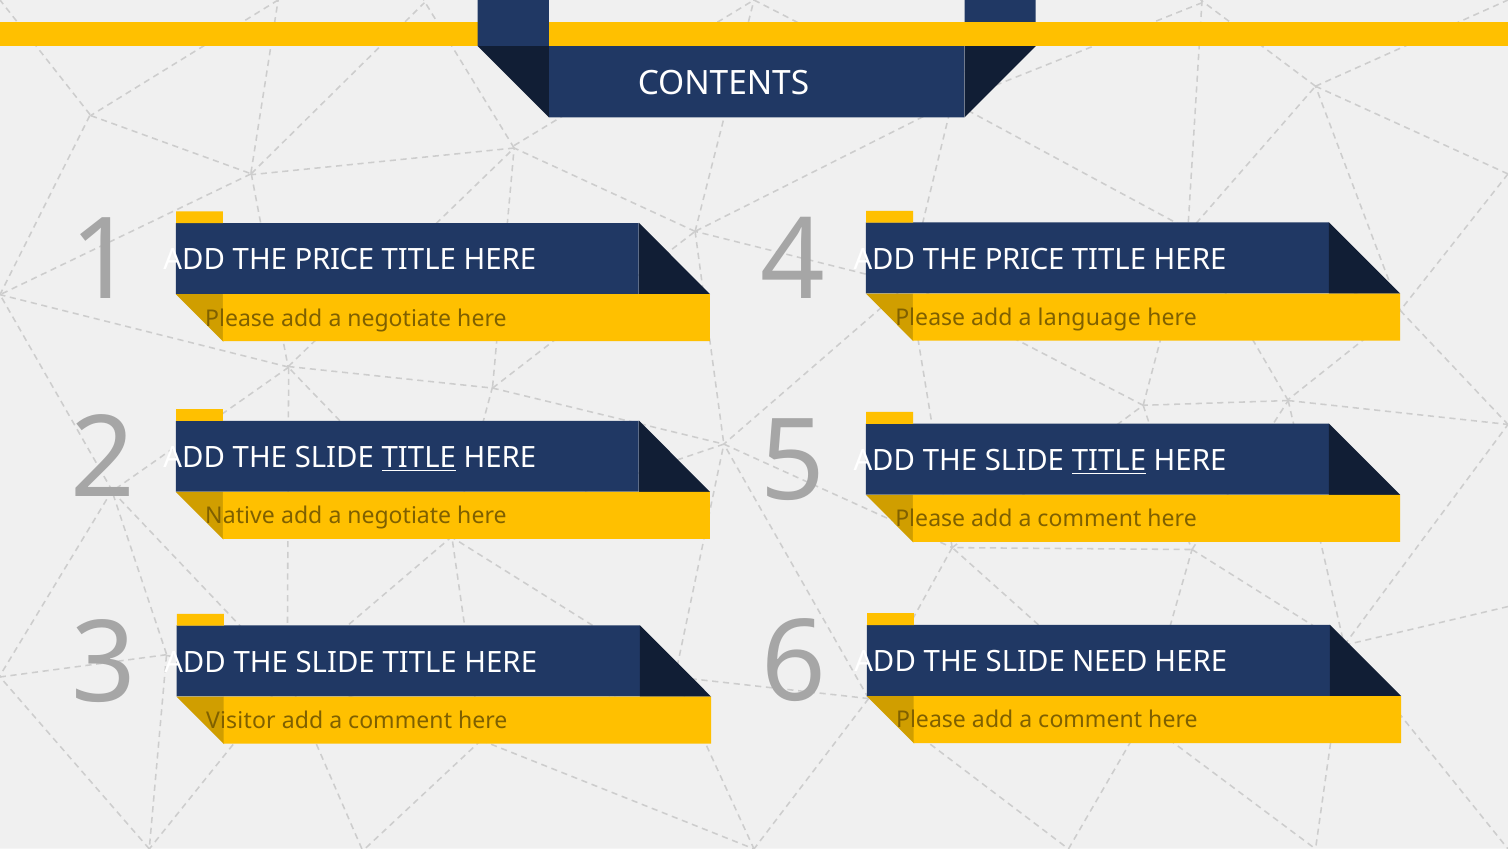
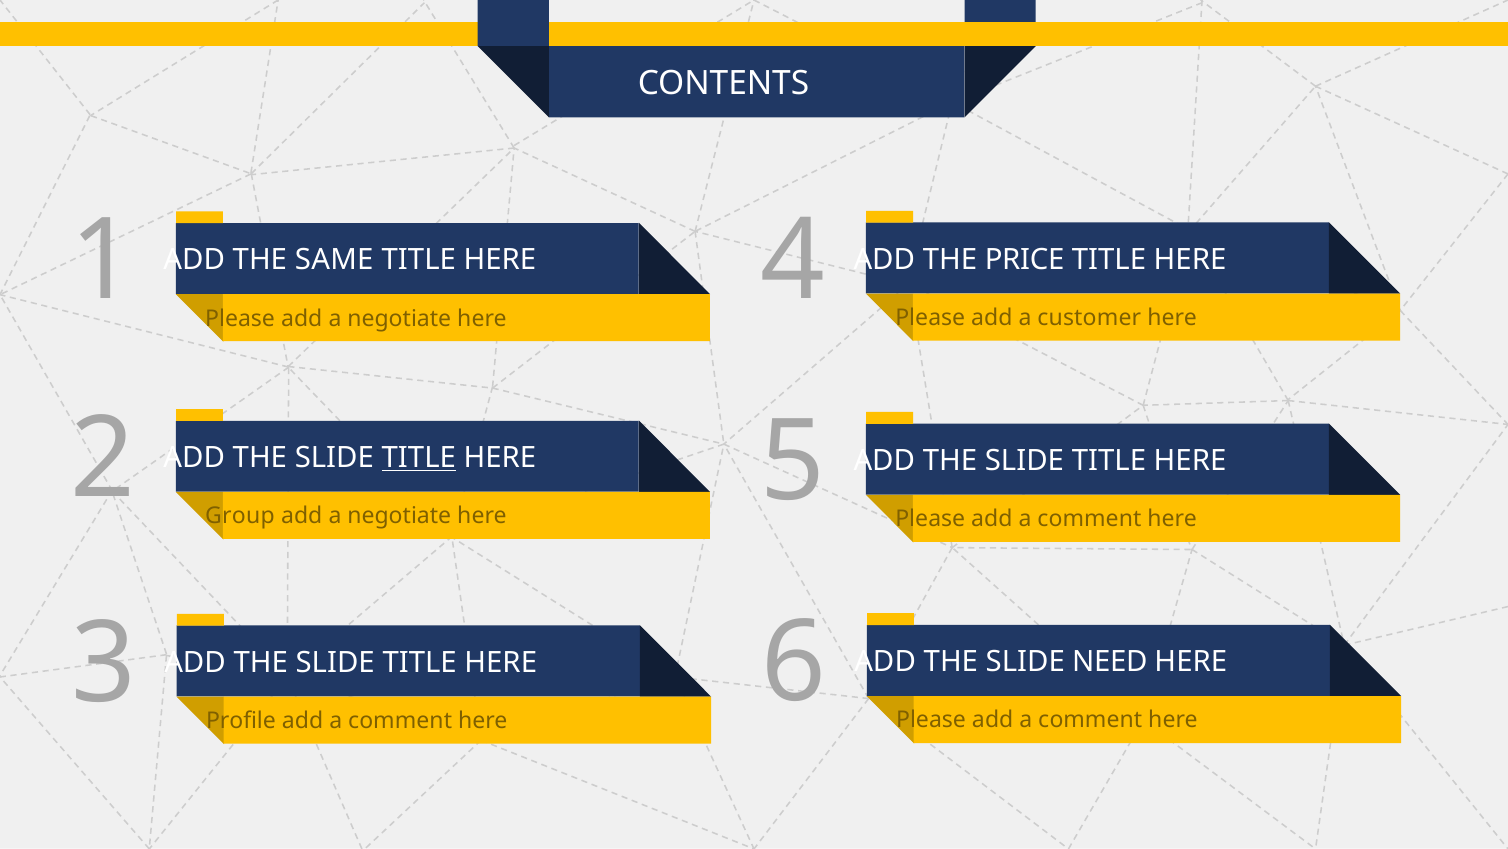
PRICE: PRICE -> SAME (334, 260)
language: language -> customer (1089, 318)
TITLE underline: present -> none (1109, 461)
Native: Native -> Group (240, 516)
Visitor: Visitor -> Profile (241, 720)
